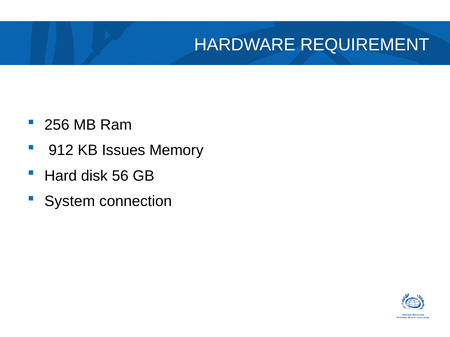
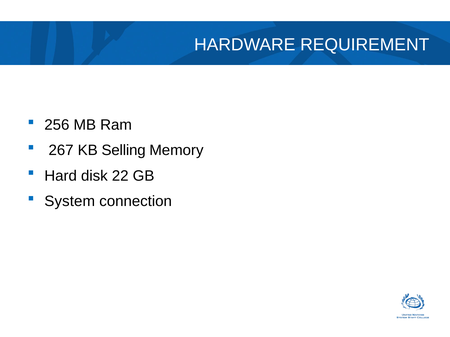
912: 912 -> 267 (61, 151)
Issues: Issues -> Selling (124, 151)
56: 56 -> 22 (120, 176)
